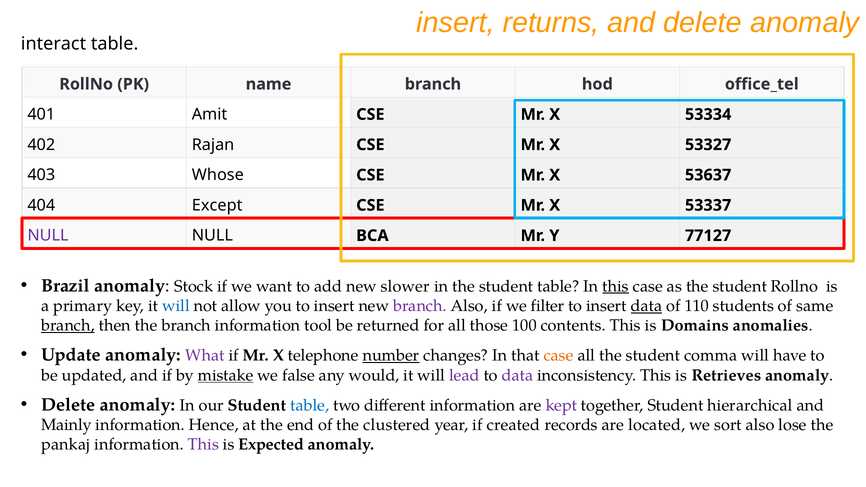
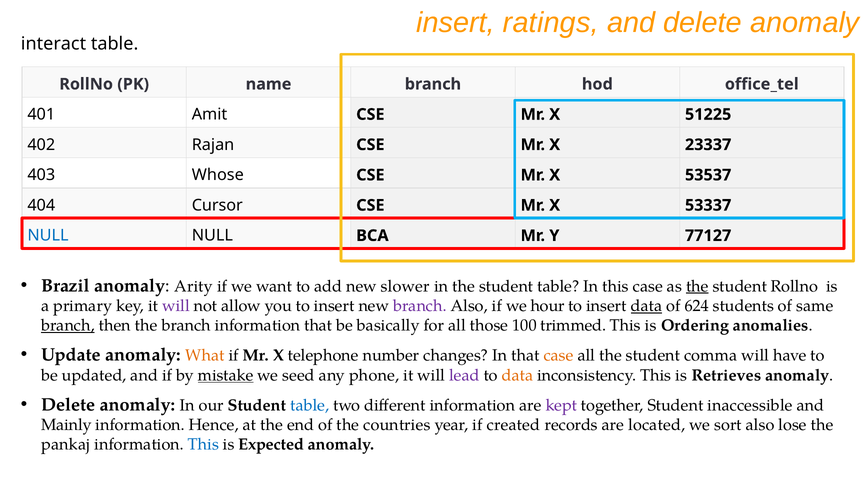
returns: returns -> ratings (551, 23)
53334: 53334 -> 51225 (708, 114)
53327: 53327 -> 23337 (708, 145)
53637: 53637 -> 53537 (708, 175)
Except: Except -> Cursor (217, 205)
NULL colour: purple -> blue (48, 236)
Stock: Stock -> Arity (194, 286)
this underline: present -> none (616, 286)
the underline: none -> present (697, 286)
will colour: blue -> purple (176, 306)
filter: filter -> hour (548, 306)
110: 110 -> 624 (697, 306)
information tool: tool -> that (318, 326)
returned: returned -> basically (388, 326)
contents: contents -> trimmed (573, 326)
Domains: Domains -> Ordering (695, 326)
What colour: purple -> orange (205, 356)
number underline: present -> none (391, 356)
false: false -> seed (298, 375)
would: would -> phone (374, 375)
data colour: purple -> orange (517, 375)
hierarchical: hierarchical -> inaccessible (750, 405)
clustered: clustered -> countries (397, 425)
This colour: purple -> blue (203, 445)
